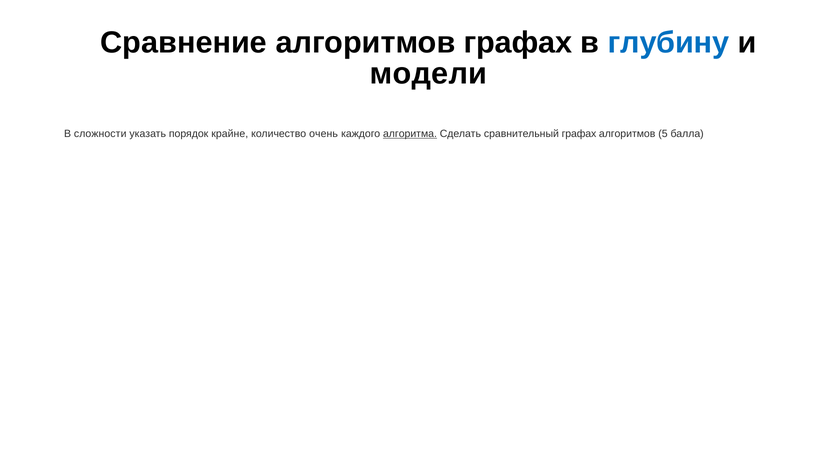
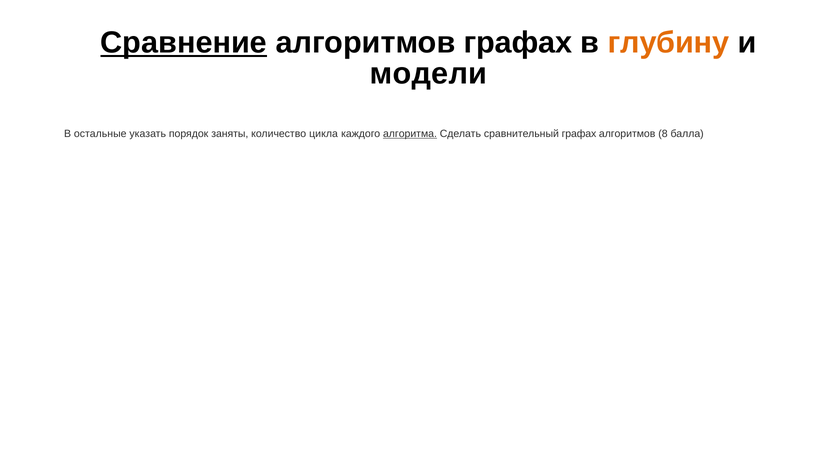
Сравнение underline: none -> present (184, 43)
глубину colour: blue -> orange (668, 43)
сложности: сложности -> остальные (100, 134)
крайне: крайне -> заняты (230, 134)
очень: очень -> цикла (324, 134)
5: 5 -> 8 (663, 134)
